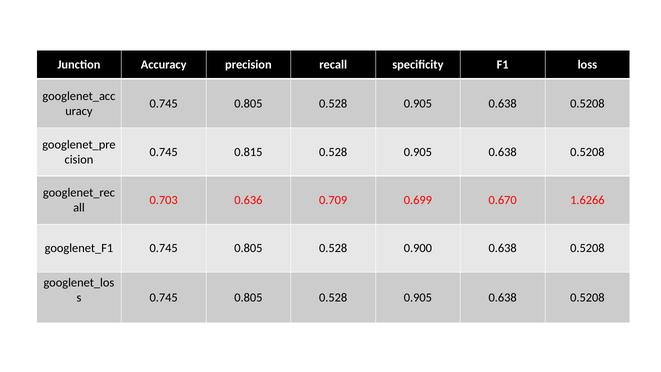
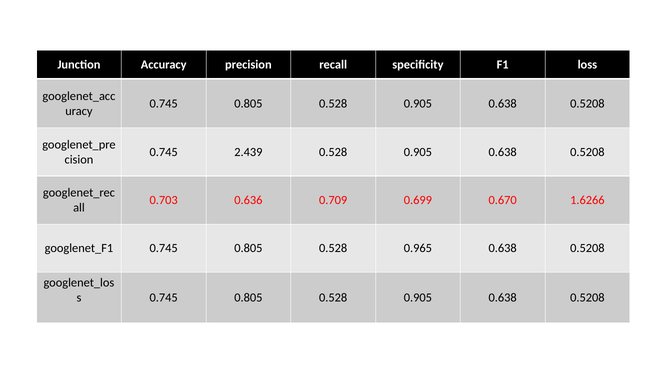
0.815: 0.815 -> 2.439 (248, 152)
0.900: 0.900 -> 0.965 (418, 248)
